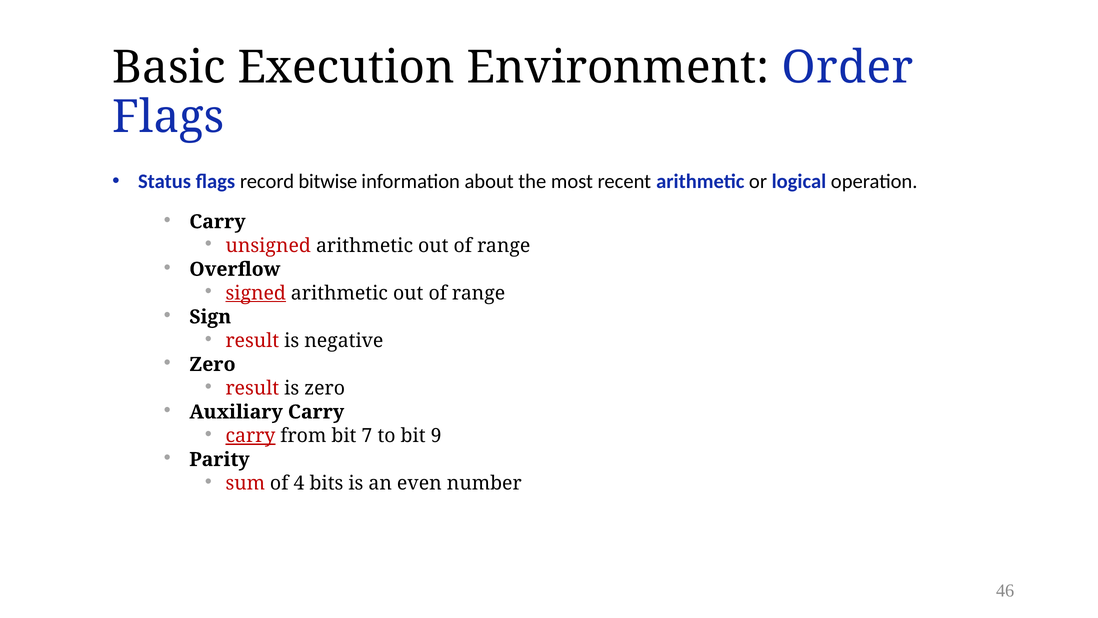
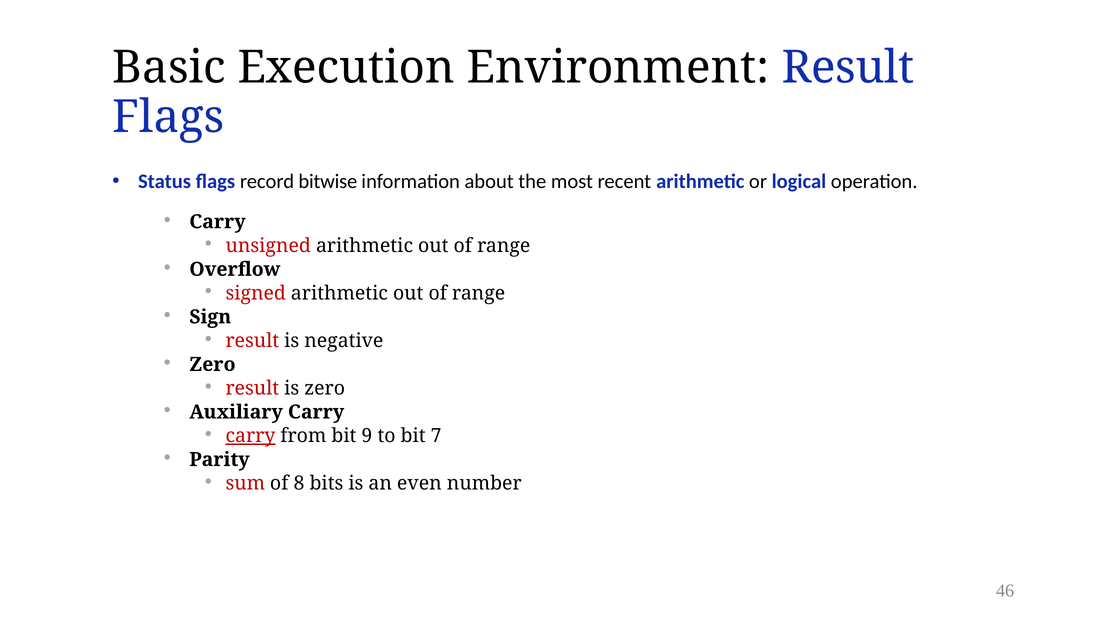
Environment Order: Order -> Result (848, 67)
signed underline: present -> none (256, 293)
7: 7 -> 9 (367, 436)
9: 9 -> 7 (436, 436)
4: 4 -> 8 (299, 483)
